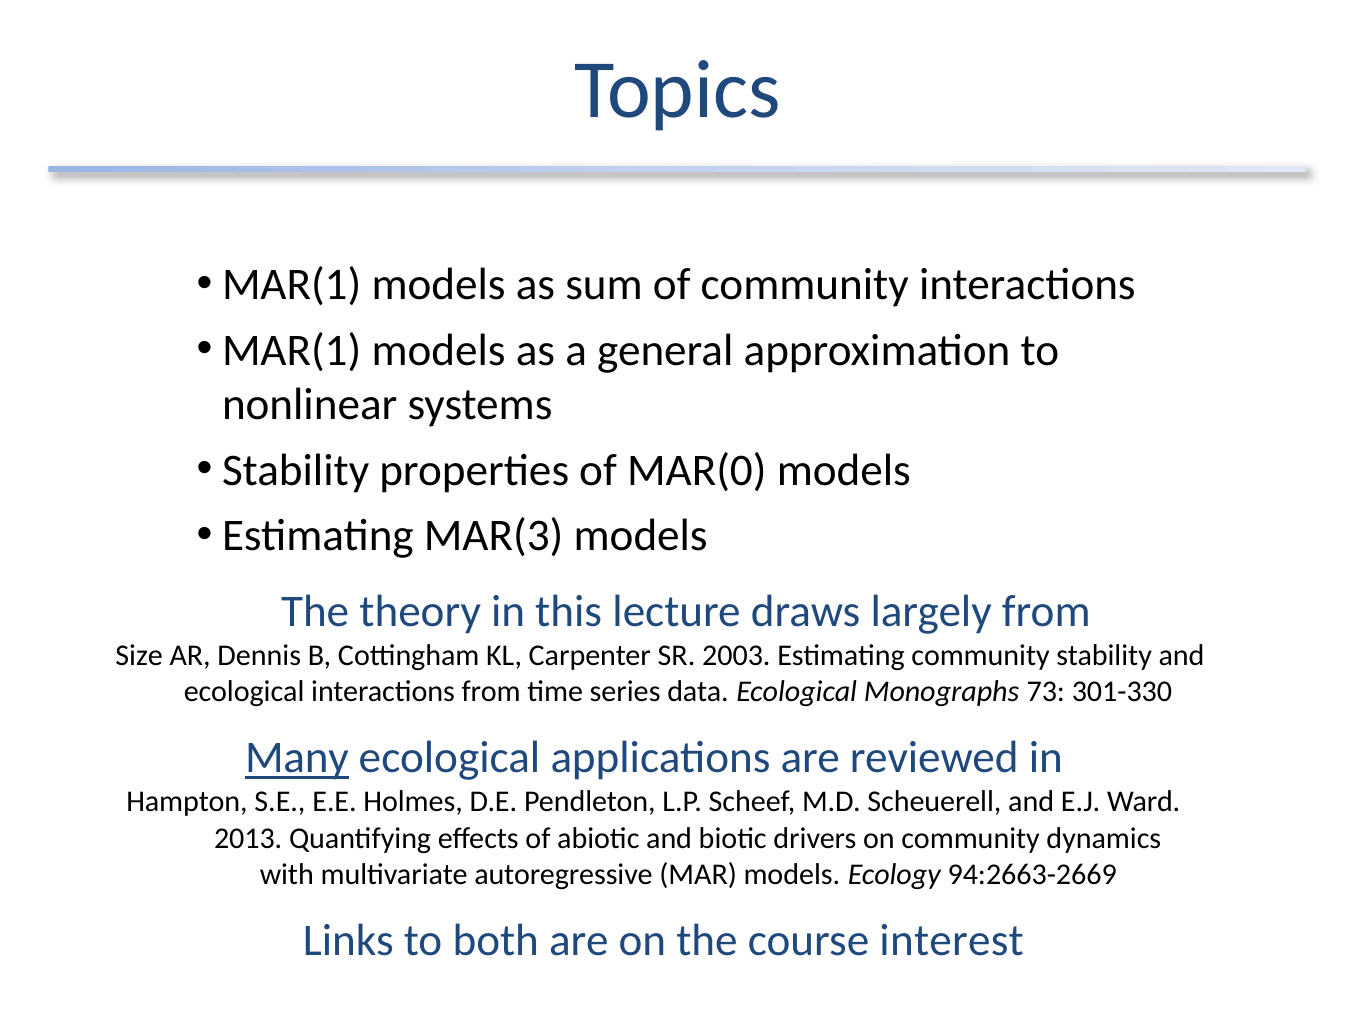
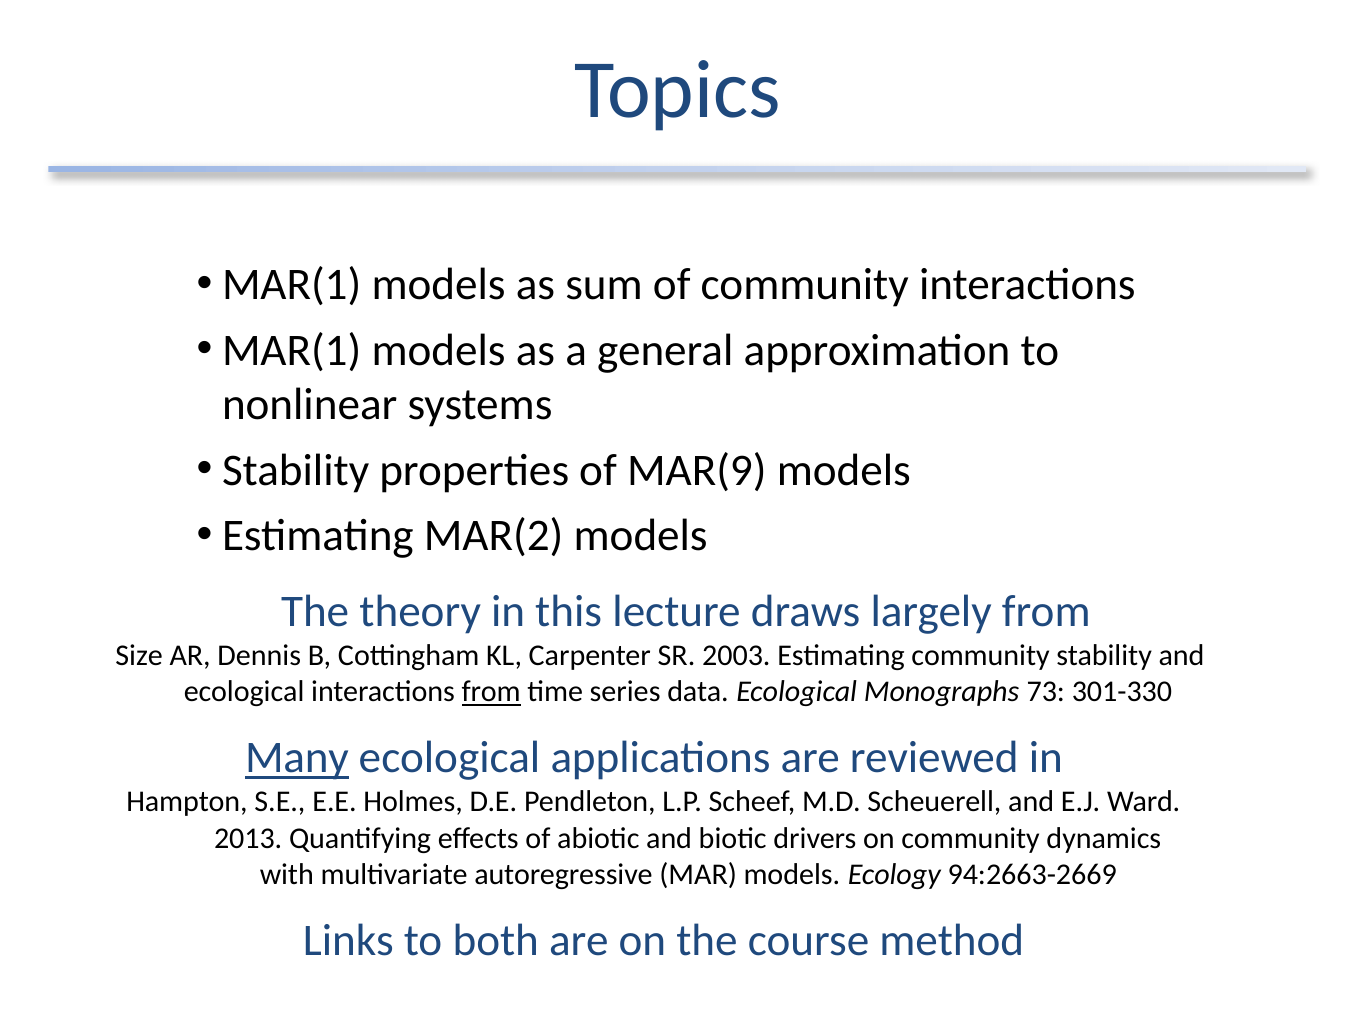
MAR(0: MAR(0 -> MAR(9 (697, 470)
MAR(3: MAR(3 -> MAR(2 (494, 536)
from underline: none -> present (491, 692)
interest: interest -> method (952, 941)
